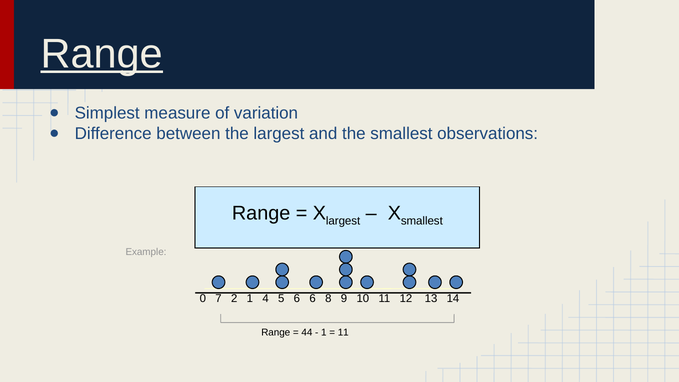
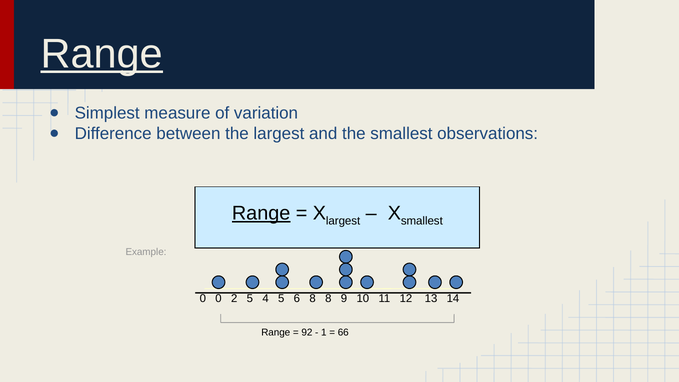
Range underline: none -> present (261, 213)
0 7: 7 -> 0 (218, 299)
2 1: 1 -> 5 (250, 299)
6 6: 6 -> 8 (313, 299)
44: 44 -> 92 (307, 332)
11: 11 -> 66 (343, 332)
